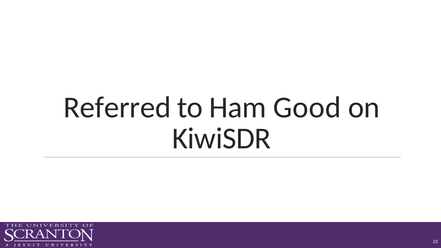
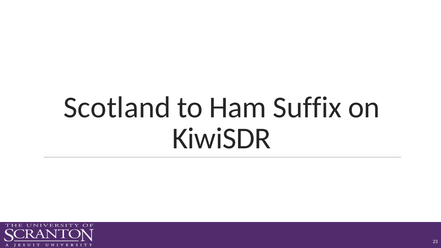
Referred: Referred -> Scotland (117, 108)
Good: Good -> Suffix (307, 108)
